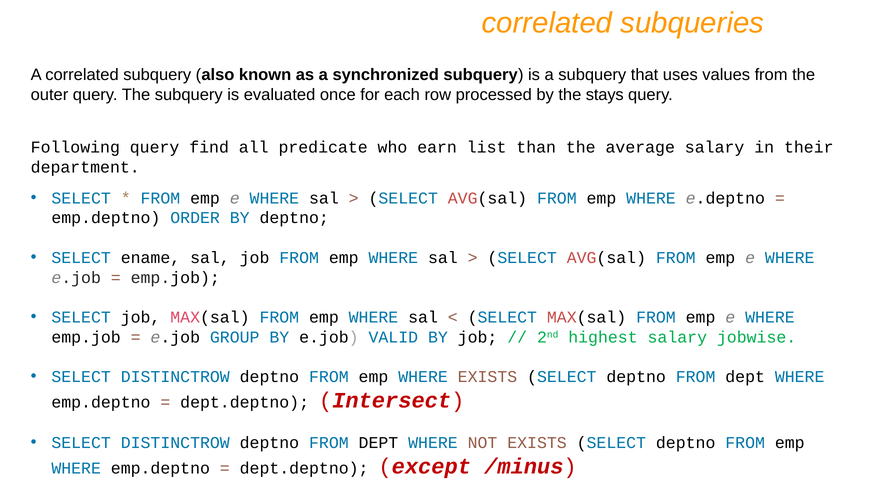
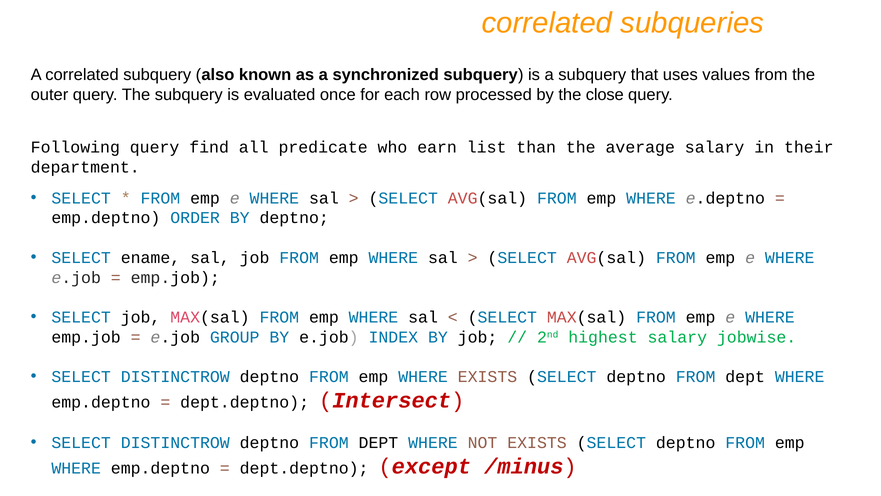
stays: stays -> close (605, 95)
VALID: VALID -> INDEX (393, 337)
